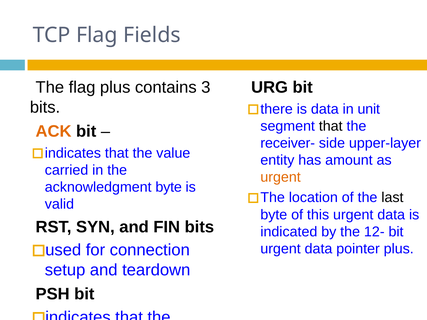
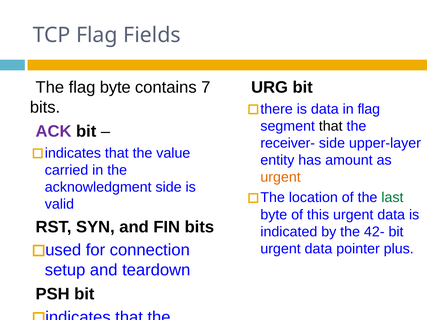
flag plus: plus -> byte (115, 87)
3: 3 -> 7 (206, 87)
in unit: unit -> flag (369, 109)
ACK colour: orange -> purple (54, 132)
acknowledgment byte: byte -> side (169, 187)
last colour: black -> green (392, 198)
12-: 12- -> 42- (374, 232)
